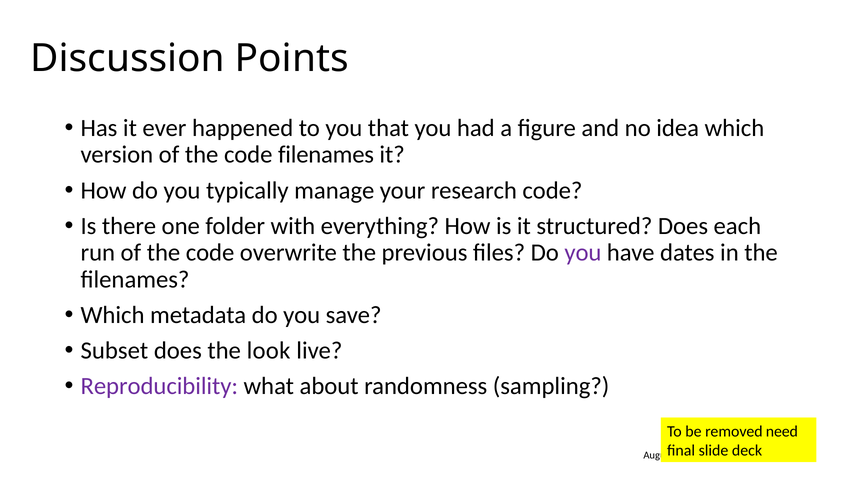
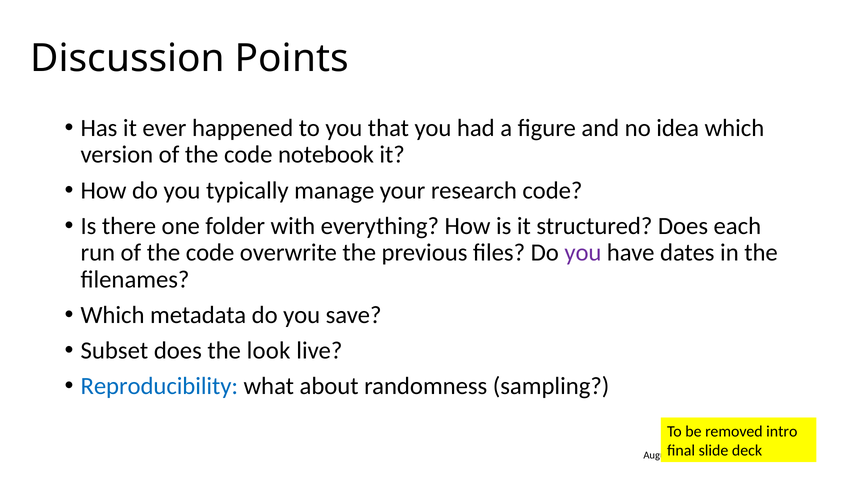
code filenames: filenames -> notebook (326, 155)
Reproducibility colour: purple -> blue (159, 386)
need: need -> intro (782, 431)
